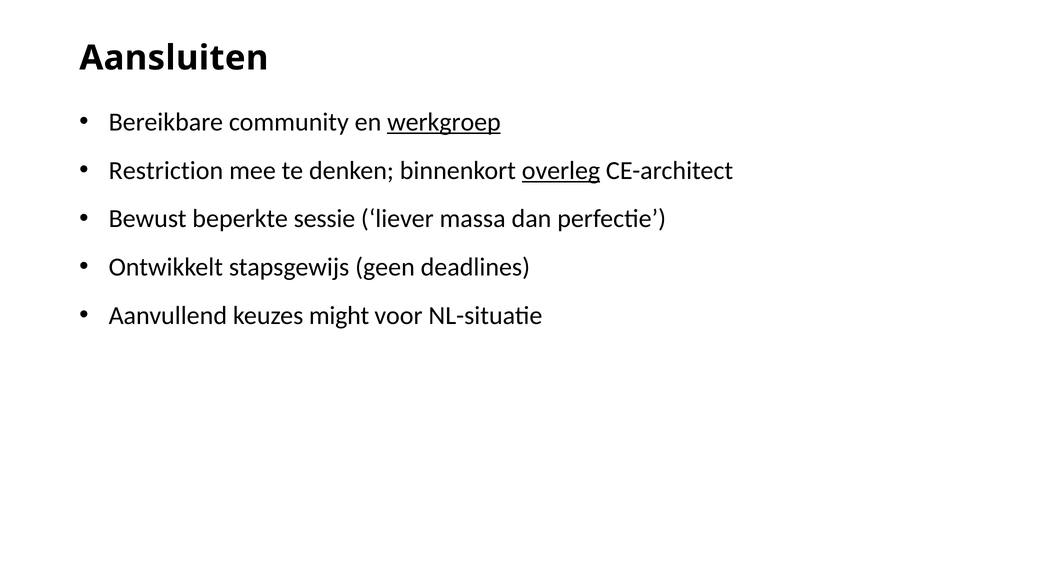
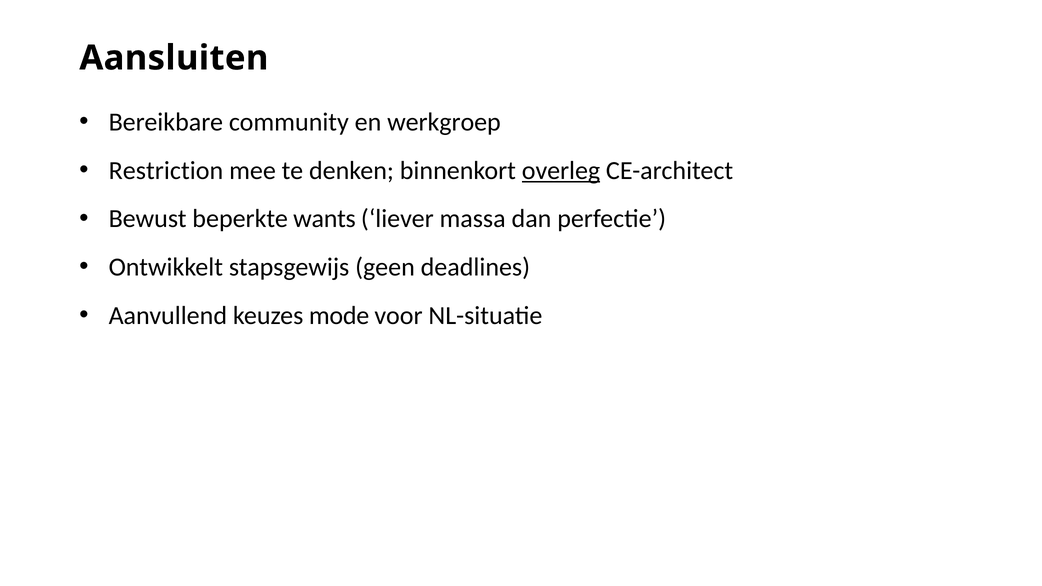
werkgroep underline: present -> none (444, 122)
sessie: sessie -> wants (325, 219)
might: might -> mode (339, 316)
